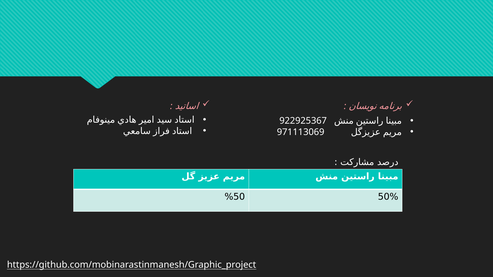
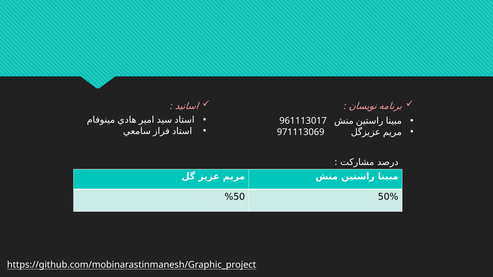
922925367: 922925367 -> 961113017 (303, 121)
